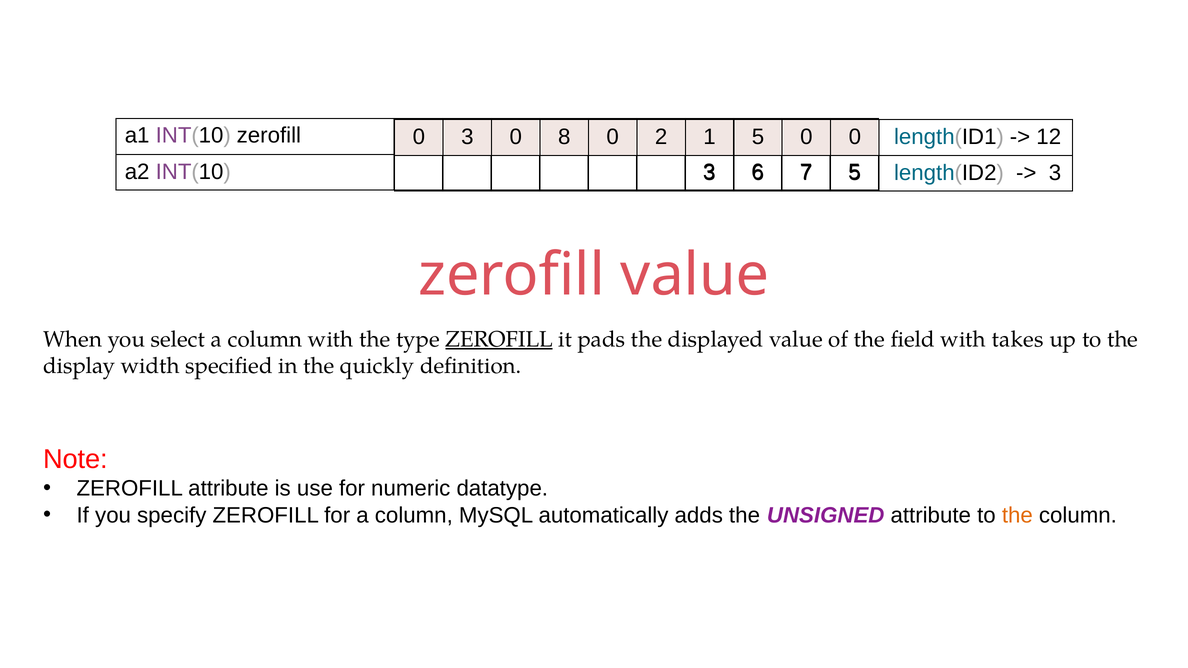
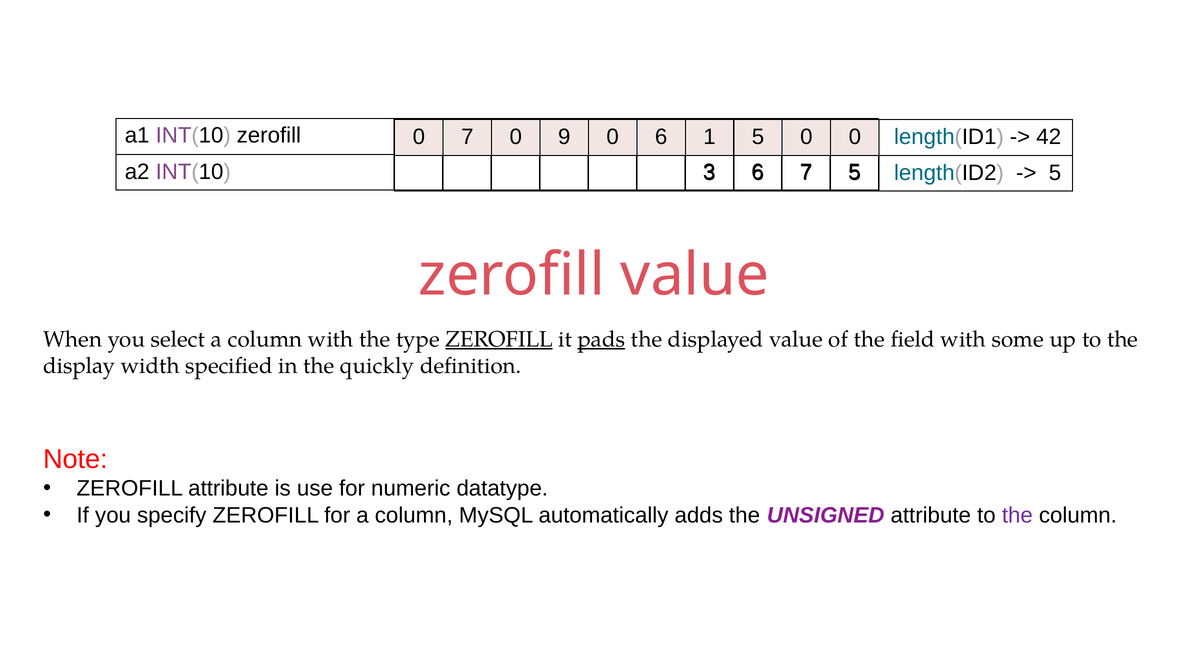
0 3: 3 -> 7 (467, 137)
8: 8 -> 9 (564, 137)
0 2: 2 -> 6 (661, 137)
12: 12 -> 42 (1049, 137)
3: 3 -> 5 (1055, 173)
pads underline: none -> present (601, 339)
takes: takes -> some (1018, 339)
the colour: orange -> purple (1017, 515)
